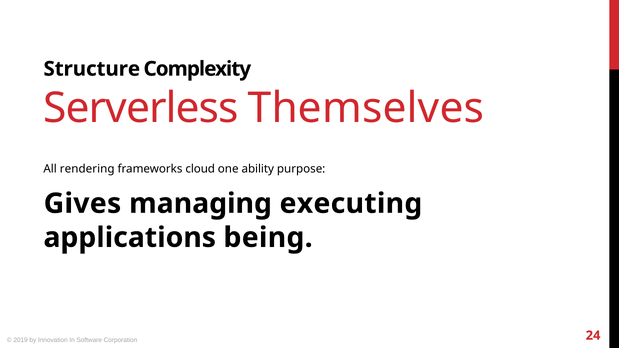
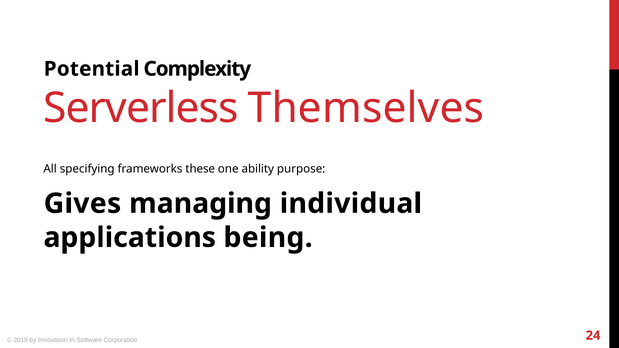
Structure: Structure -> Potential (92, 69)
rendering: rendering -> specifying (87, 169)
cloud: cloud -> these (200, 169)
executing: executing -> individual (351, 204)
